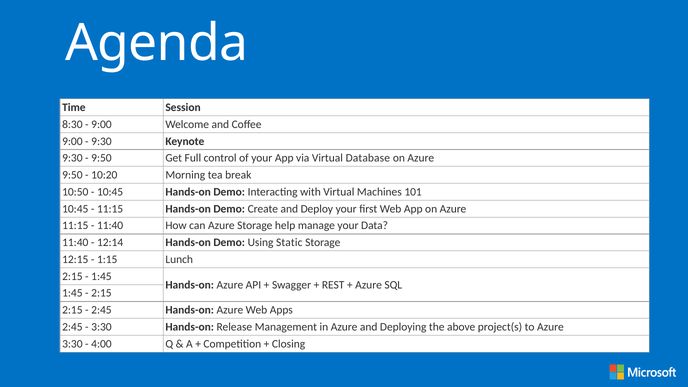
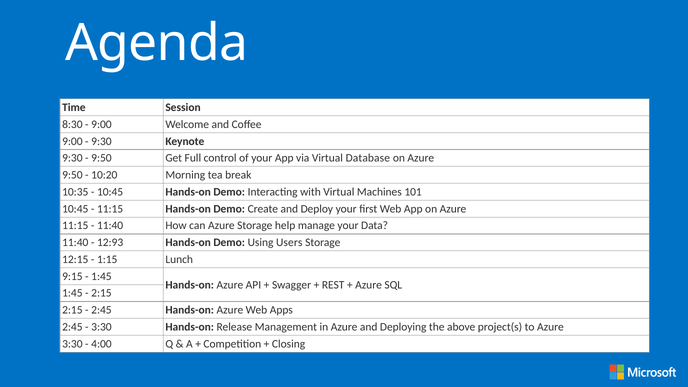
10:50: 10:50 -> 10:35 (75, 192)
12:14: 12:14 -> 12:93 (110, 243)
Static: Static -> Users (289, 243)
2:15: 2:15 -> 9:15 (72, 276)
